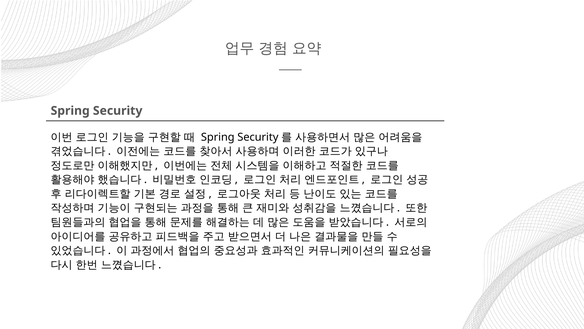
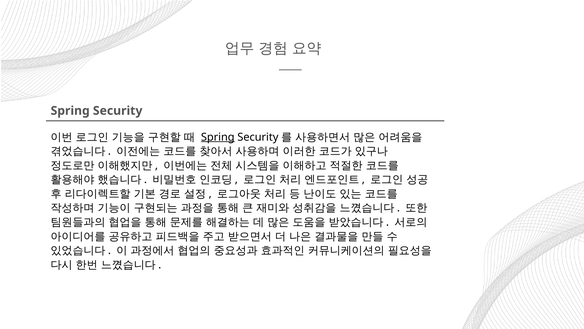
Spring underline: none -> present (218, 137)
